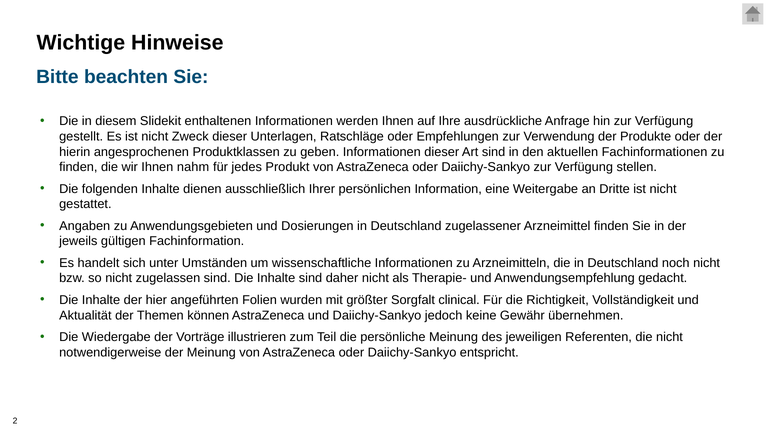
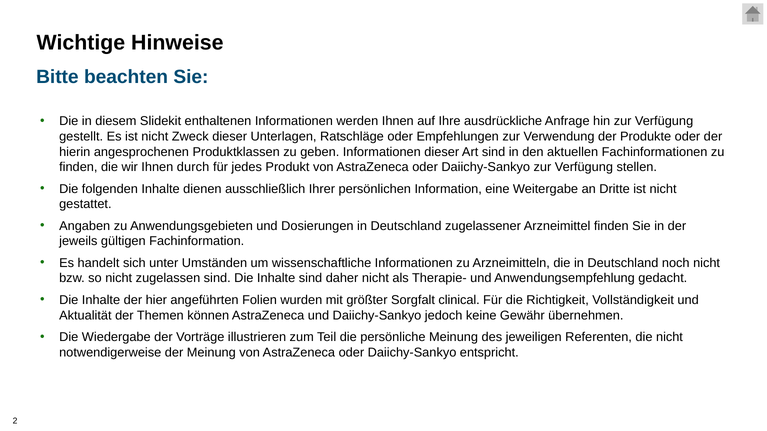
nahm: nahm -> durch (193, 167)
